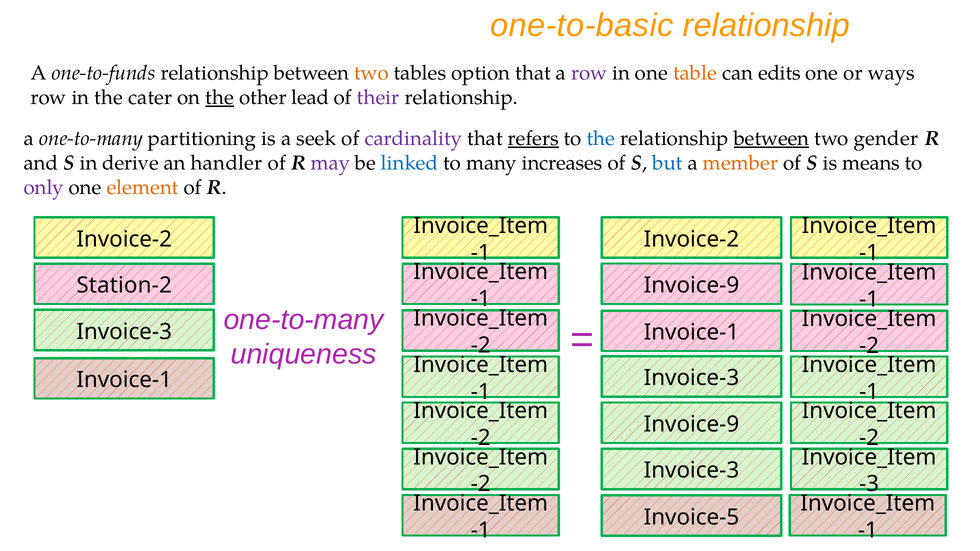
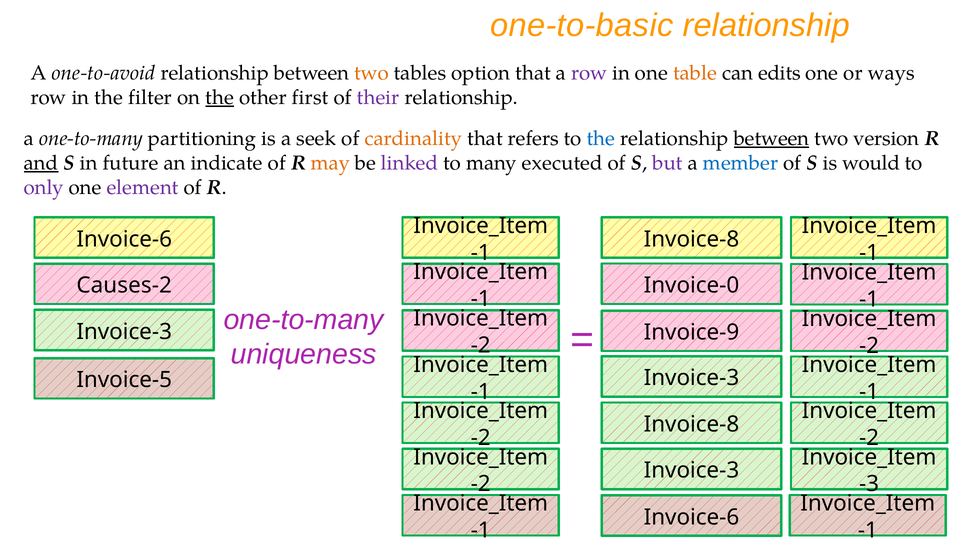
one-to-funds: one-to-funds -> one-to-avoid (104, 73)
cater: cater -> filter (150, 97)
lead: lead -> first (310, 97)
cardinality colour: purple -> orange (413, 139)
refers underline: present -> none (533, 139)
gender: gender -> version (886, 139)
and underline: none -> present (41, 163)
derive: derive -> future (131, 163)
handler: handler -> indicate (227, 163)
may colour: purple -> orange (330, 163)
linked colour: blue -> purple (410, 163)
increases: increases -> executed (562, 163)
but colour: blue -> purple (667, 163)
member colour: orange -> blue (741, 163)
means: means -> would (871, 163)
element colour: orange -> purple (143, 188)
Invoice-2: Invoice-2 -> Invoice-6 (124, 239)
Invoice-2: Invoice-2 -> Invoice-8 (691, 239)
Invoice-9: Invoice-9 -> Invoice-0 (691, 285)
Station-2: Station-2 -> Causes-2 (124, 286)
Invoice-1: Invoice-1 -> Invoice-9 (691, 333)
Invoice-1: Invoice-1 -> Invoice-5 (124, 380)
Invoice-9: Invoice-9 -> Invoice-8 (691, 424)
Invoice-5: Invoice-5 -> Invoice-6 (691, 517)
